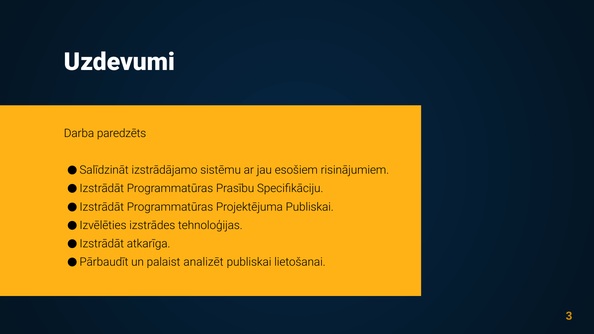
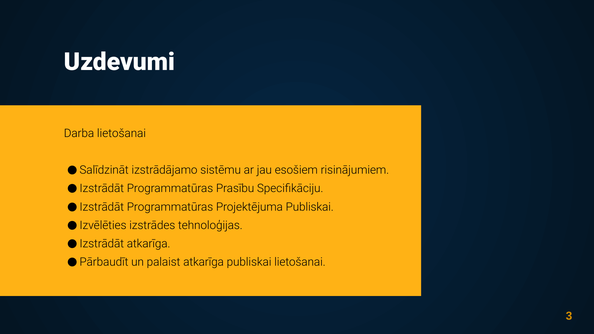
Darba paredzēts: paredzēts -> lietošanai (121, 133)
palaist analizēt: analizēt -> atkarīga (204, 262)
